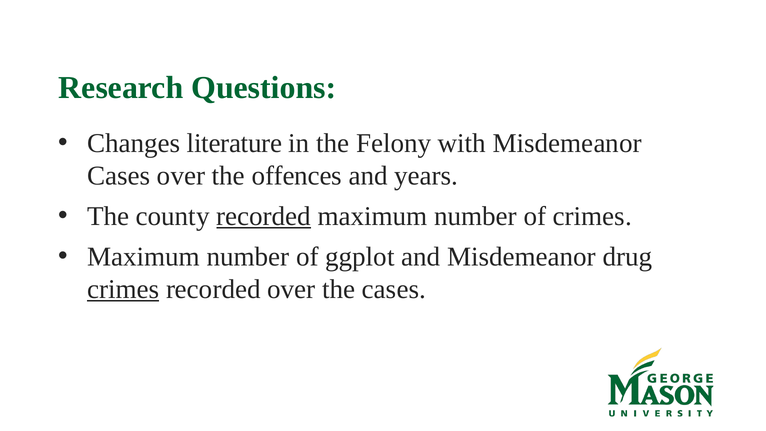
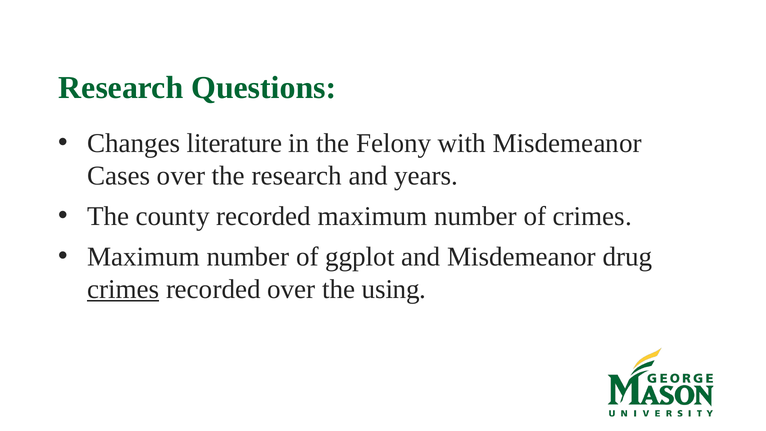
the offences: offences -> research (297, 176)
recorded underline: present -> none (264, 216)
the cases: cases -> using (394, 289)
